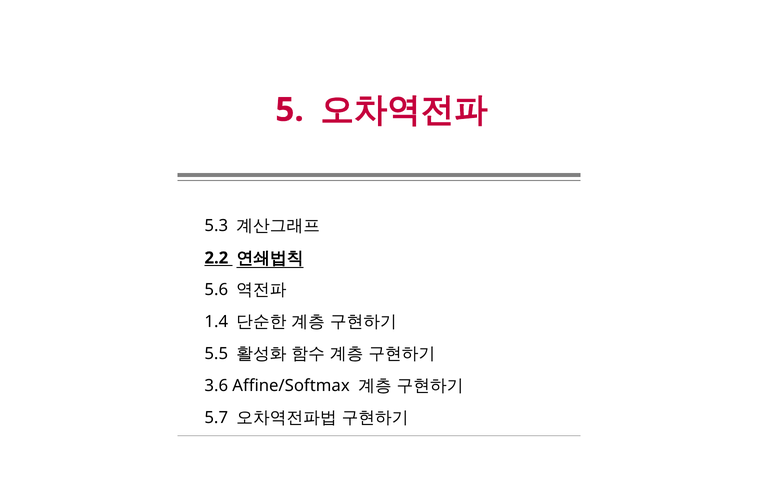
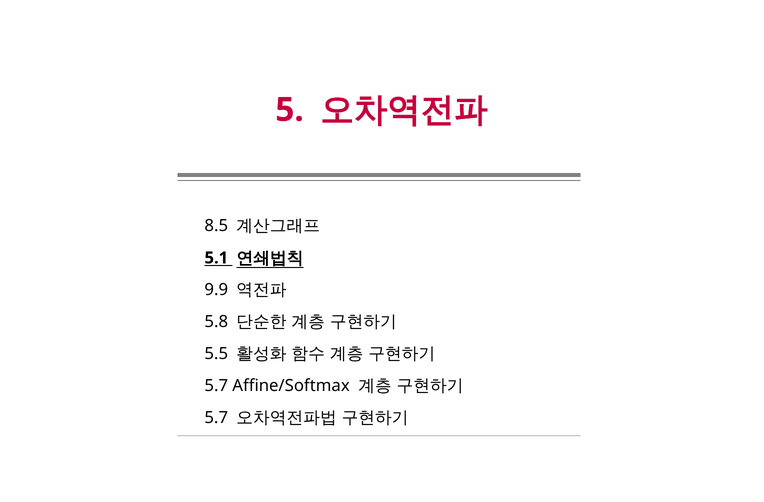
5.3: 5.3 -> 8.5 (216, 226)
2.2: 2.2 -> 5.1 (216, 258)
5.6: 5.6 -> 9.9 (216, 290)
1.4: 1.4 -> 5.8 (216, 322)
3.6: 3.6 -> 5.7 (216, 386)
